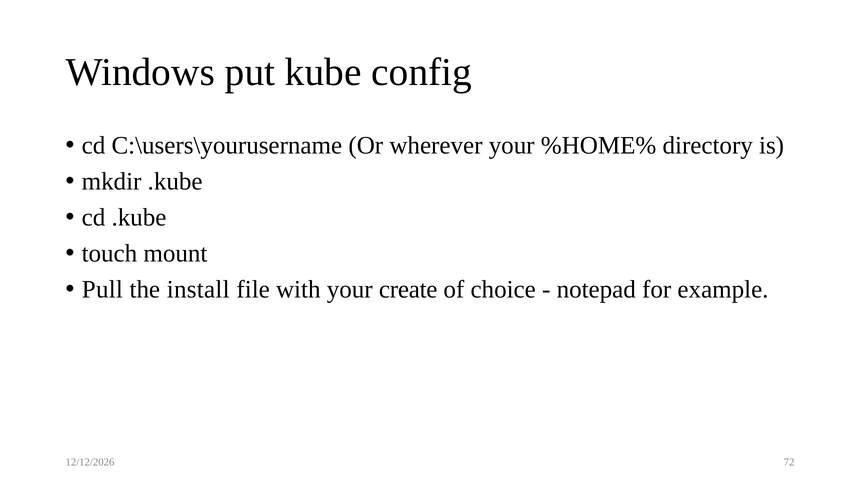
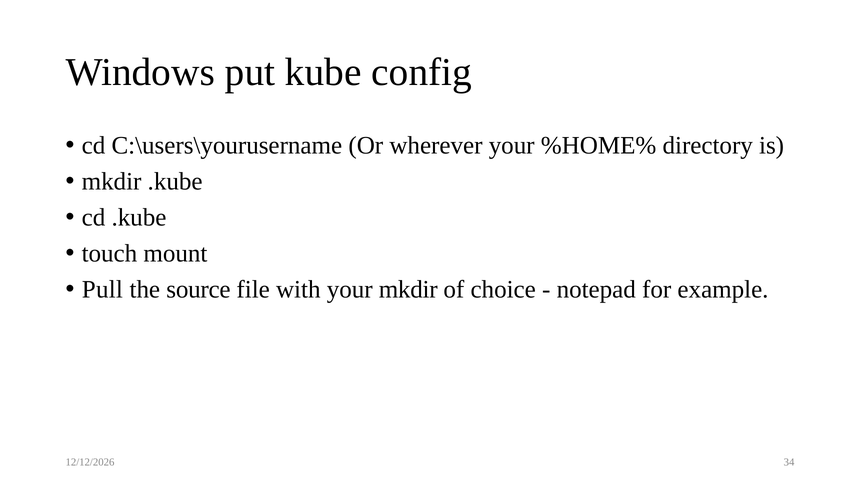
install: install -> source (198, 289)
your create: create -> mkdir (408, 289)
72: 72 -> 34 (789, 462)
